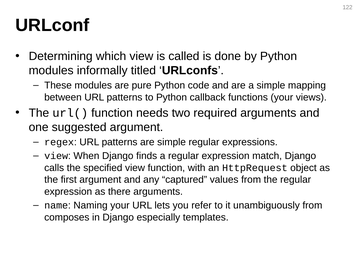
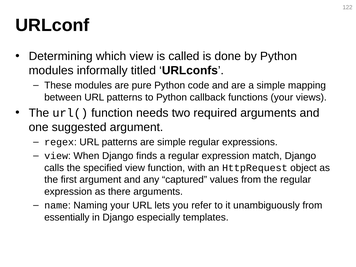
composes: composes -> essentially (67, 217)
